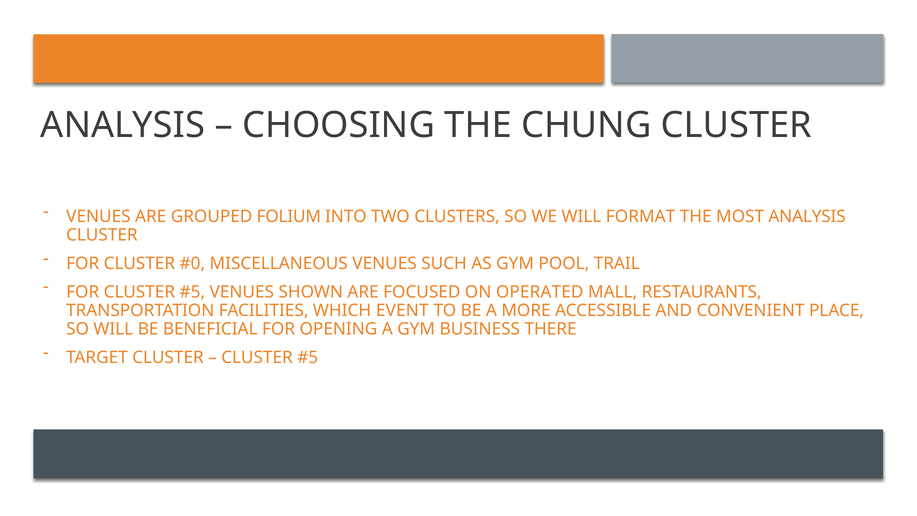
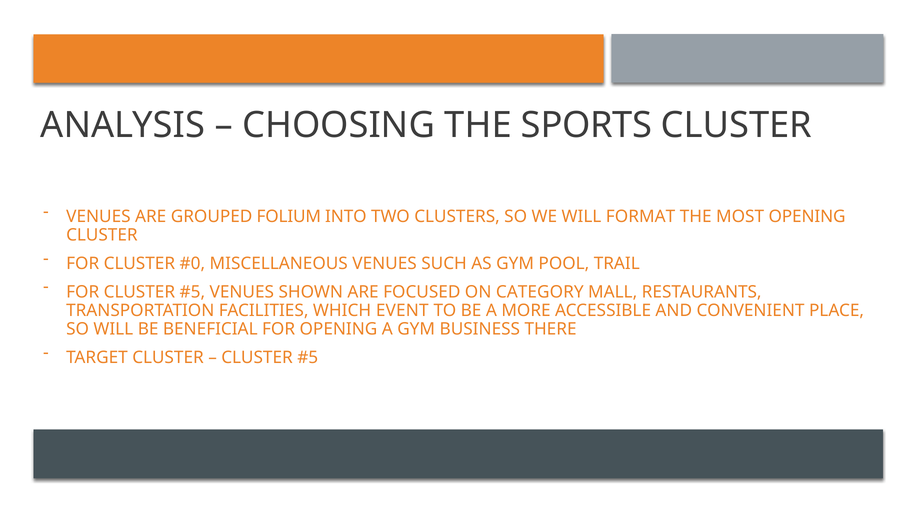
CHUNG: CHUNG -> SPORTS (587, 125)
MOST ANALYSIS: ANALYSIS -> OPENING (807, 217)
OPERATED: OPERATED -> CATEGORY (540, 292)
